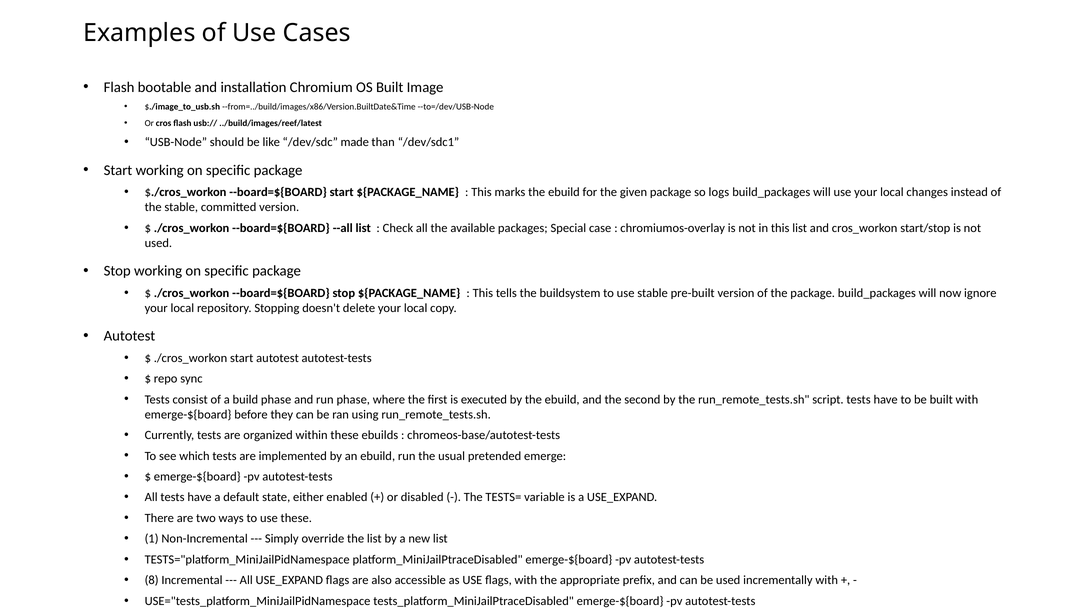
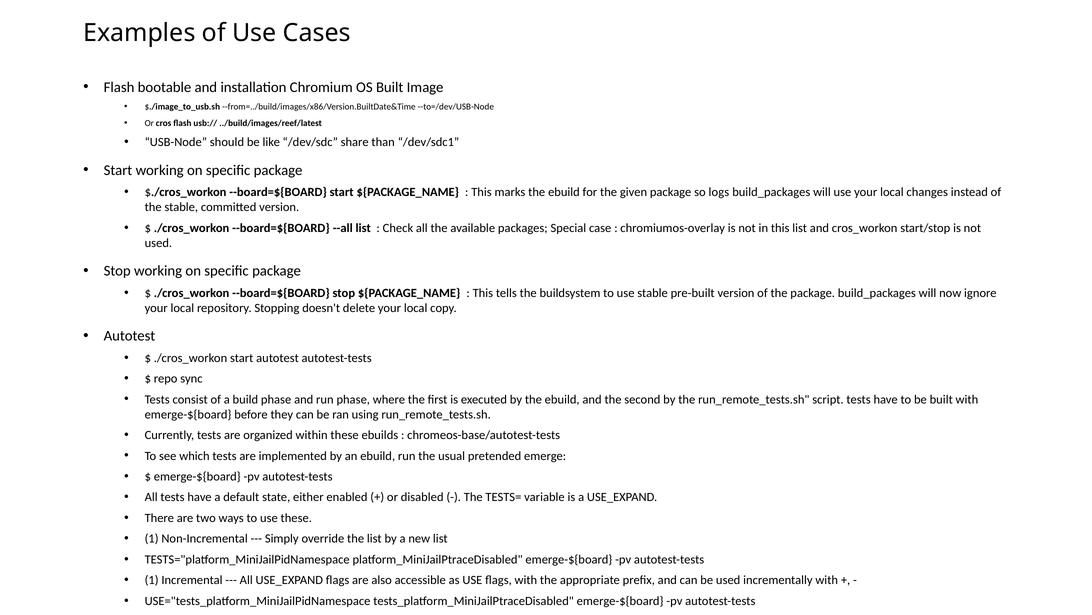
made: made -> share (355, 142)
8: 8 -> 1 (152, 580)
